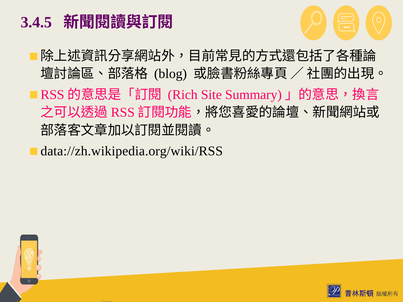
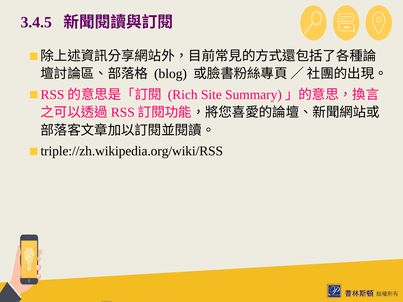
data://zh.wikipedia.org/wiki/RSS: data://zh.wikipedia.org/wiki/RSS -> triple://zh.wikipedia.org/wiki/RSS (132, 151)
